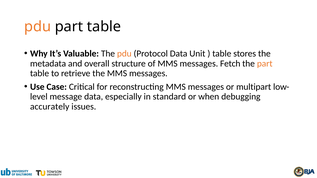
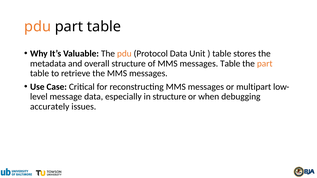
messages Fetch: Fetch -> Table (230, 64)
in standard: standard -> structure (169, 97)
